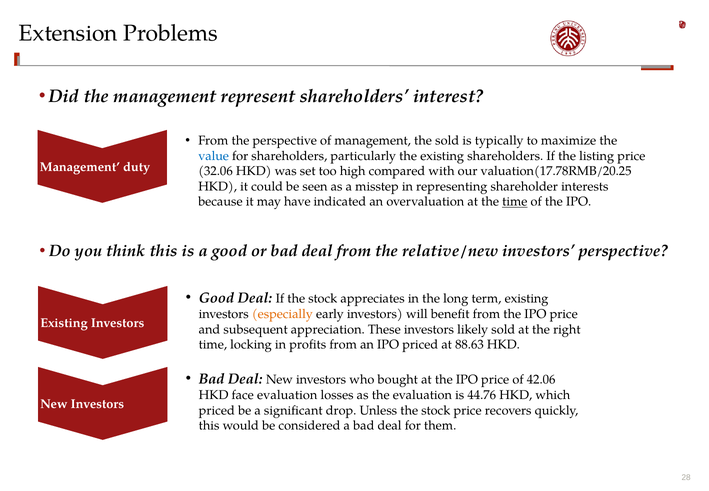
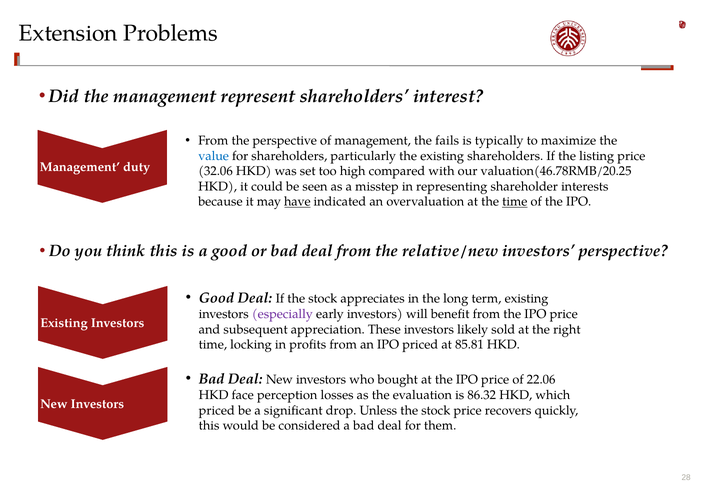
the sold: sold -> fails (447, 141)
valuation(17.78RMB/20.25: valuation(17.78RMB/20.25 -> valuation(46.78RMB/20.25 (556, 171)
have underline: none -> present (297, 202)
especially colour: orange -> purple (282, 314)
88.63: 88.63 -> 85.81 (469, 345)
42.06: 42.06 -> 22.06 (541, 379)
face evaluation: evaluation -> perception (287, 395)
44.76: 44.76 -> 86.32 (482, 395)
